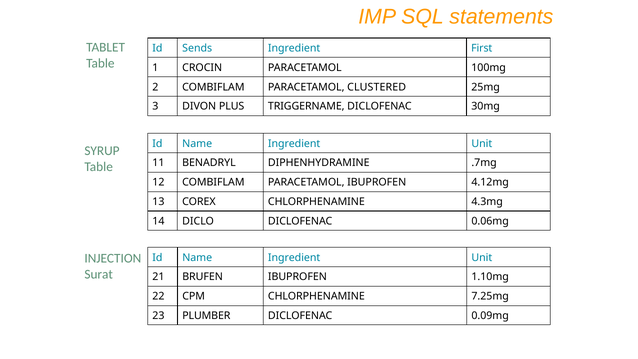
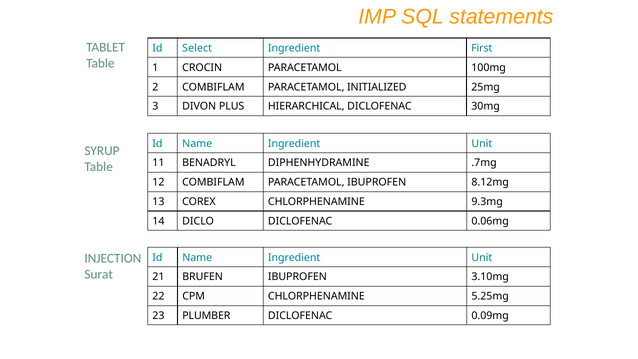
Sends: Sends -> Select (197, 48)
CLUSTERED: CLUSTERED -> INITIALIZED (377, 87)
TRIGGERNAME: TRIGGERNAME -> HIERARCHICAL (306, 106)
4.12mg: 4.12mg -> 8.12mg (490, 182)
4.3mg: 4.3mg -> 9.3mg (487, 202)
1.10mg: 1.10mg -> 3.10mg (490, 277)
7.25mg: 7.25mg -> 5.25mg (490, 296)
